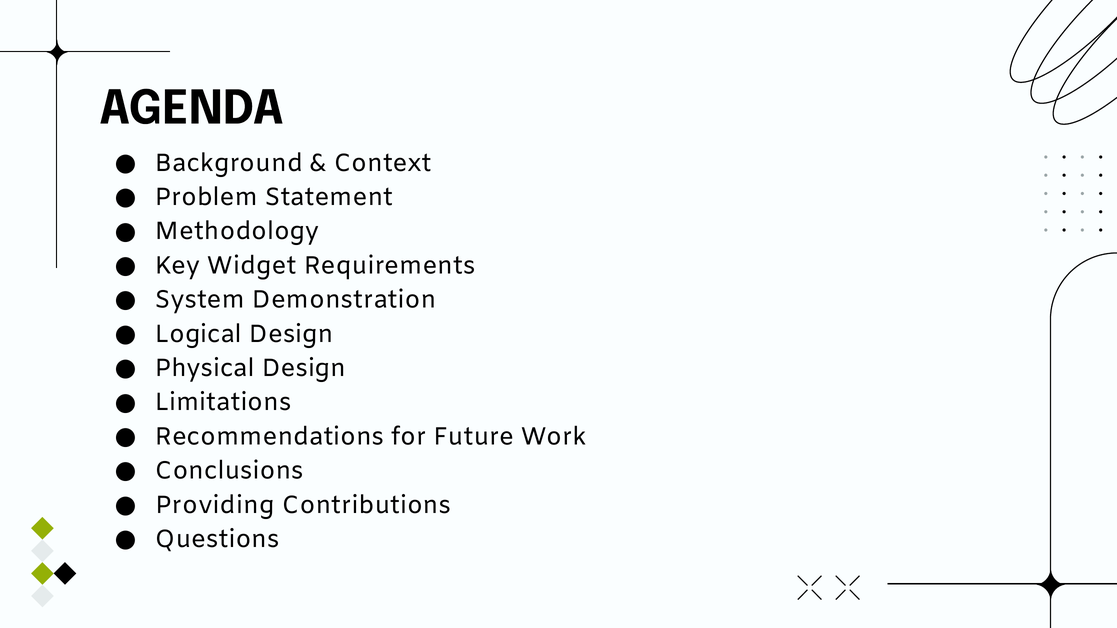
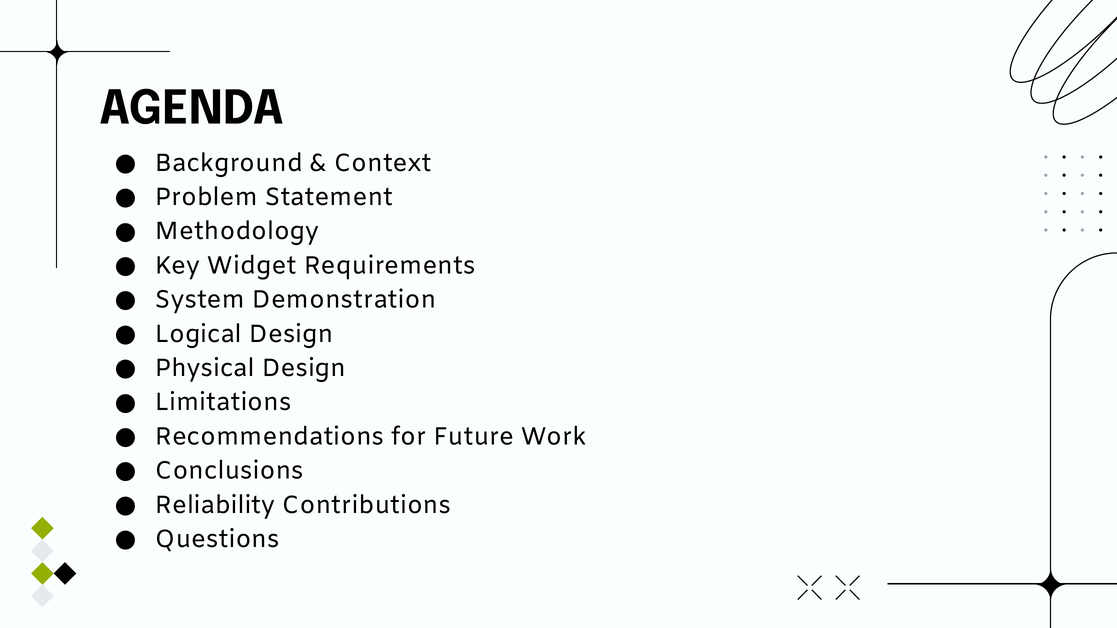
Providing: Providing -> Reliability (215, 505)
